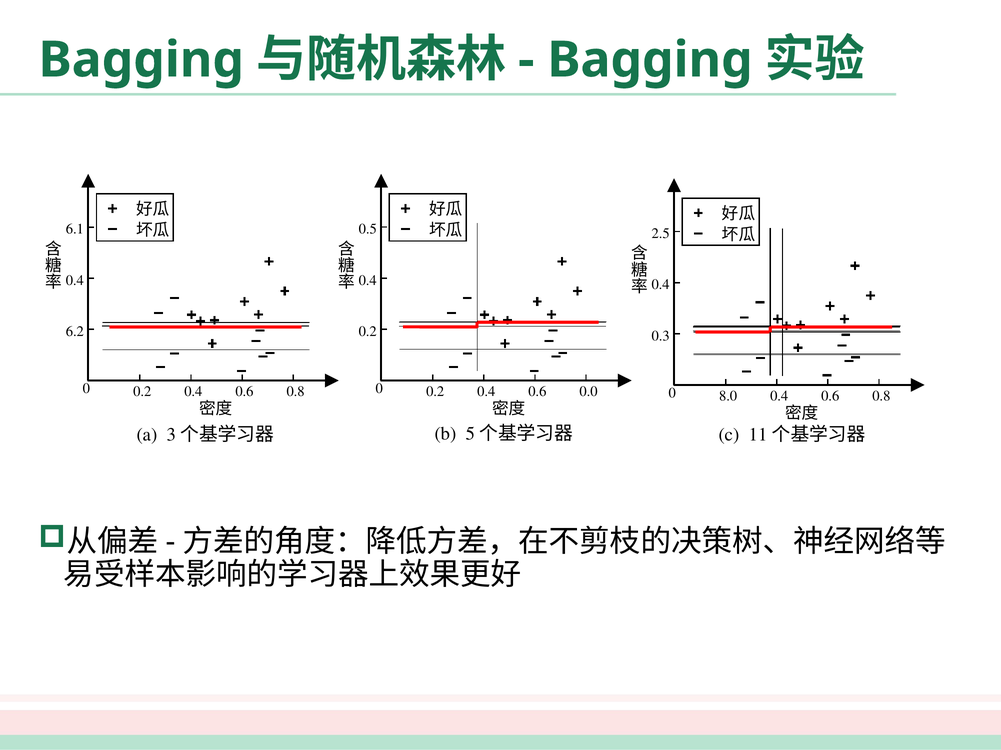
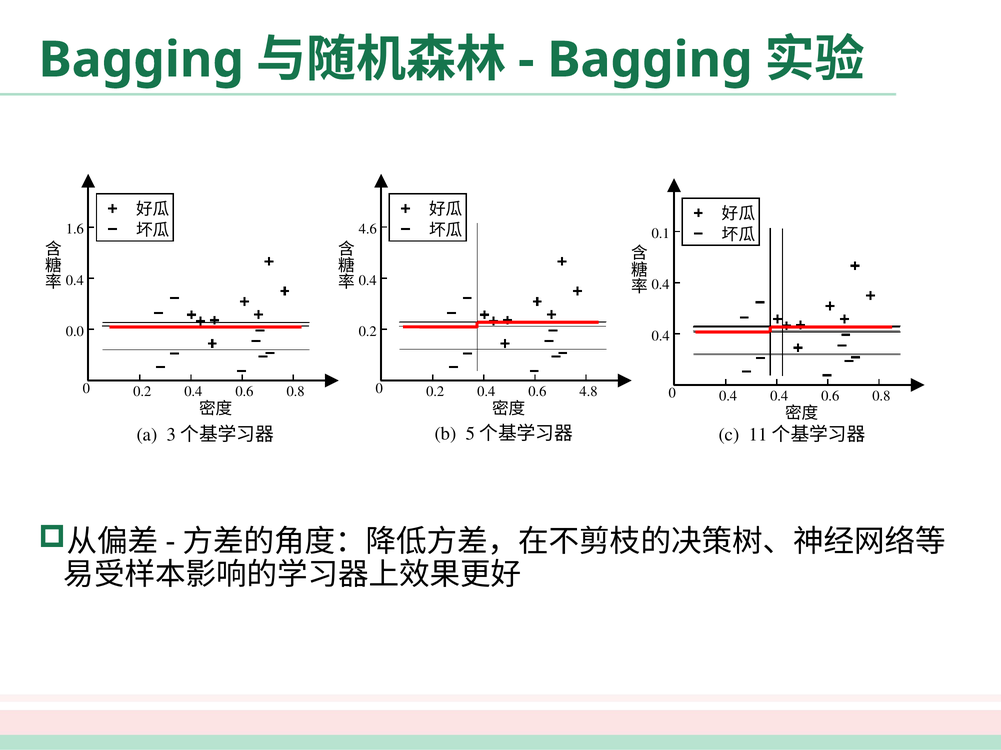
6.1: 6.1 -> 1.6 (75, 229)
0.5: 0.5 -> 4.6 (368, 229)
2.5: 2.5 -> 0.1 (661, 234)
6.2: 6.2 -> 0.0 (75, 332)
0.3: 0.3 -> 0.4 (661, 336)
0.0: 0.0 -> 4.8 (589, 392)
0 8.0: 8.0 -> 0.4 (728, 396)
